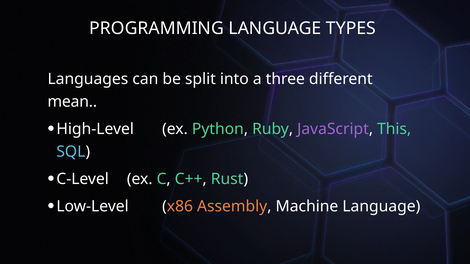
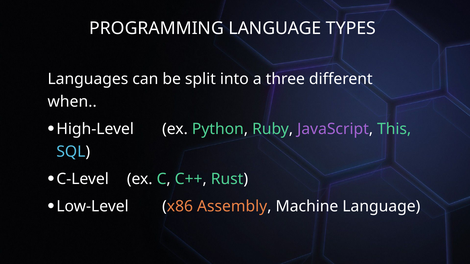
mean: mean -> when (72, 102)
